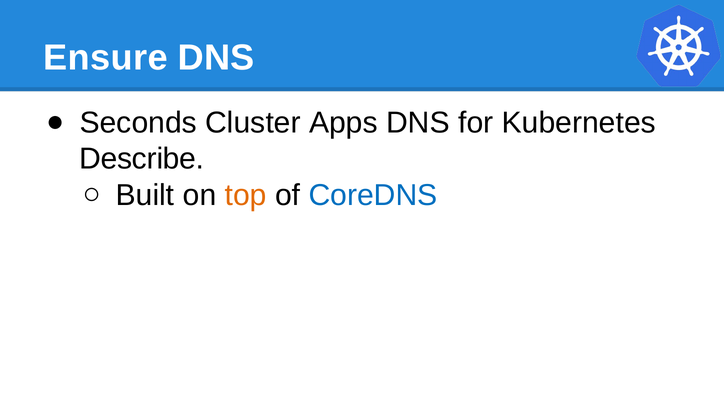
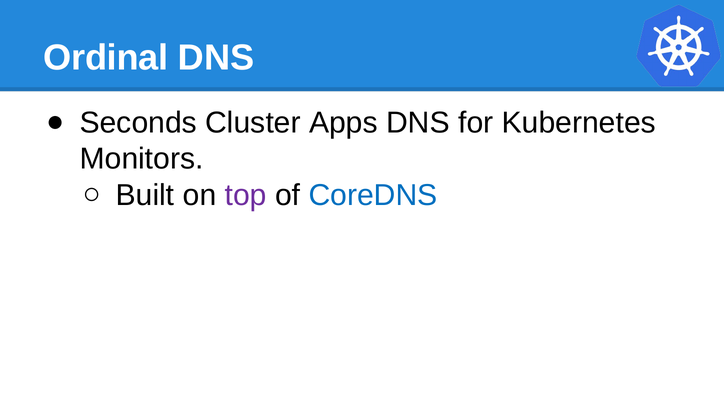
Ensure: Ensure -> Ordinal (106, 58)
Describe: Describe -> Monitors (142, 159)
top colour: orange -> purple (246, 195)
